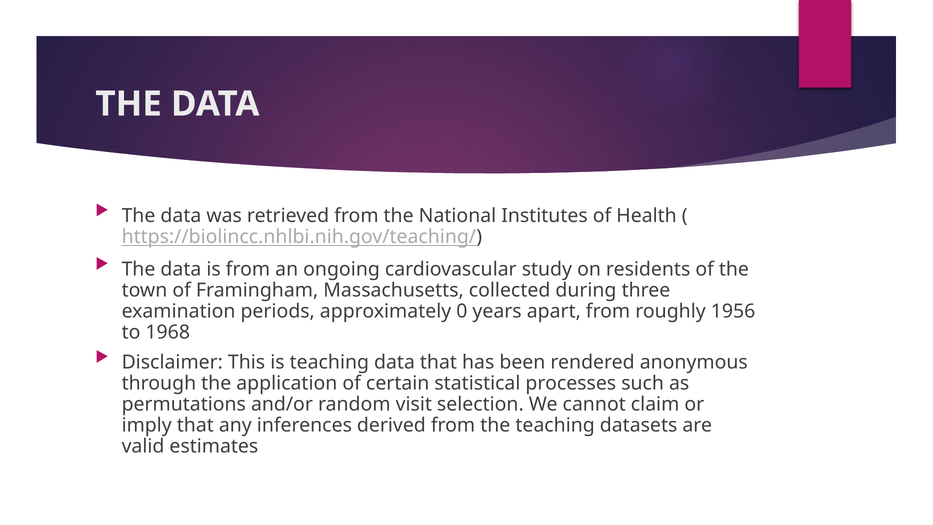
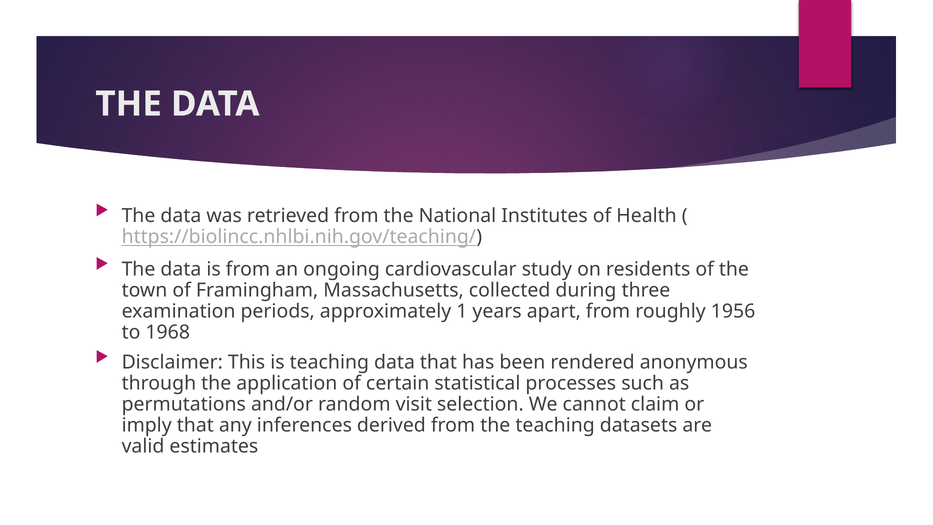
0: 0 -> 1 (462, 311)
